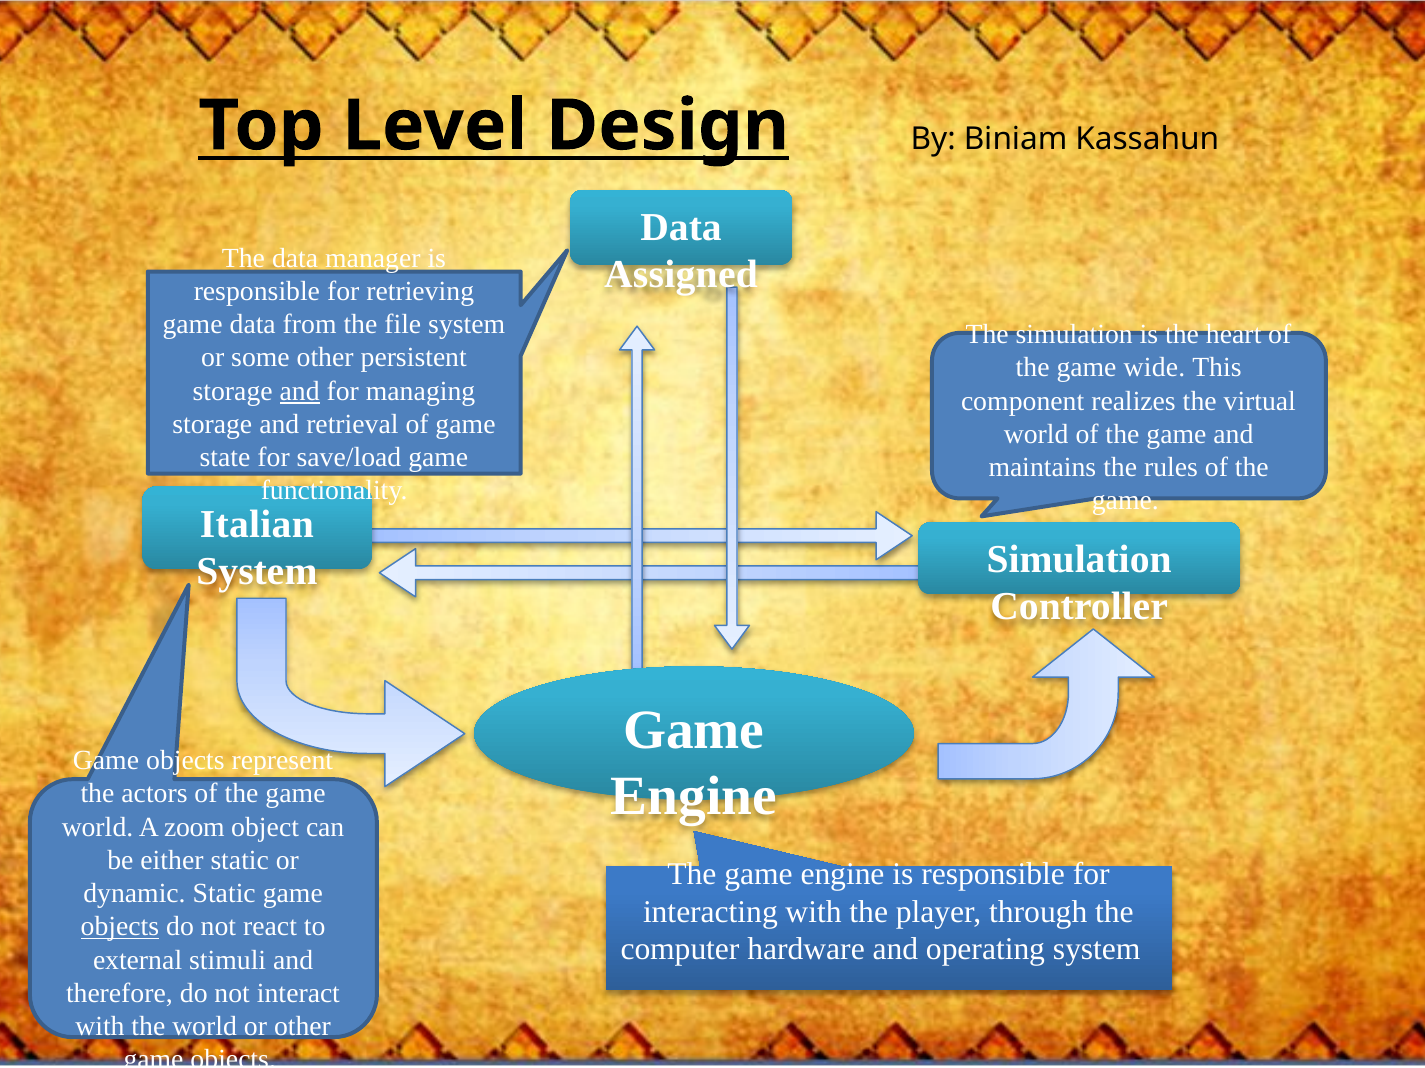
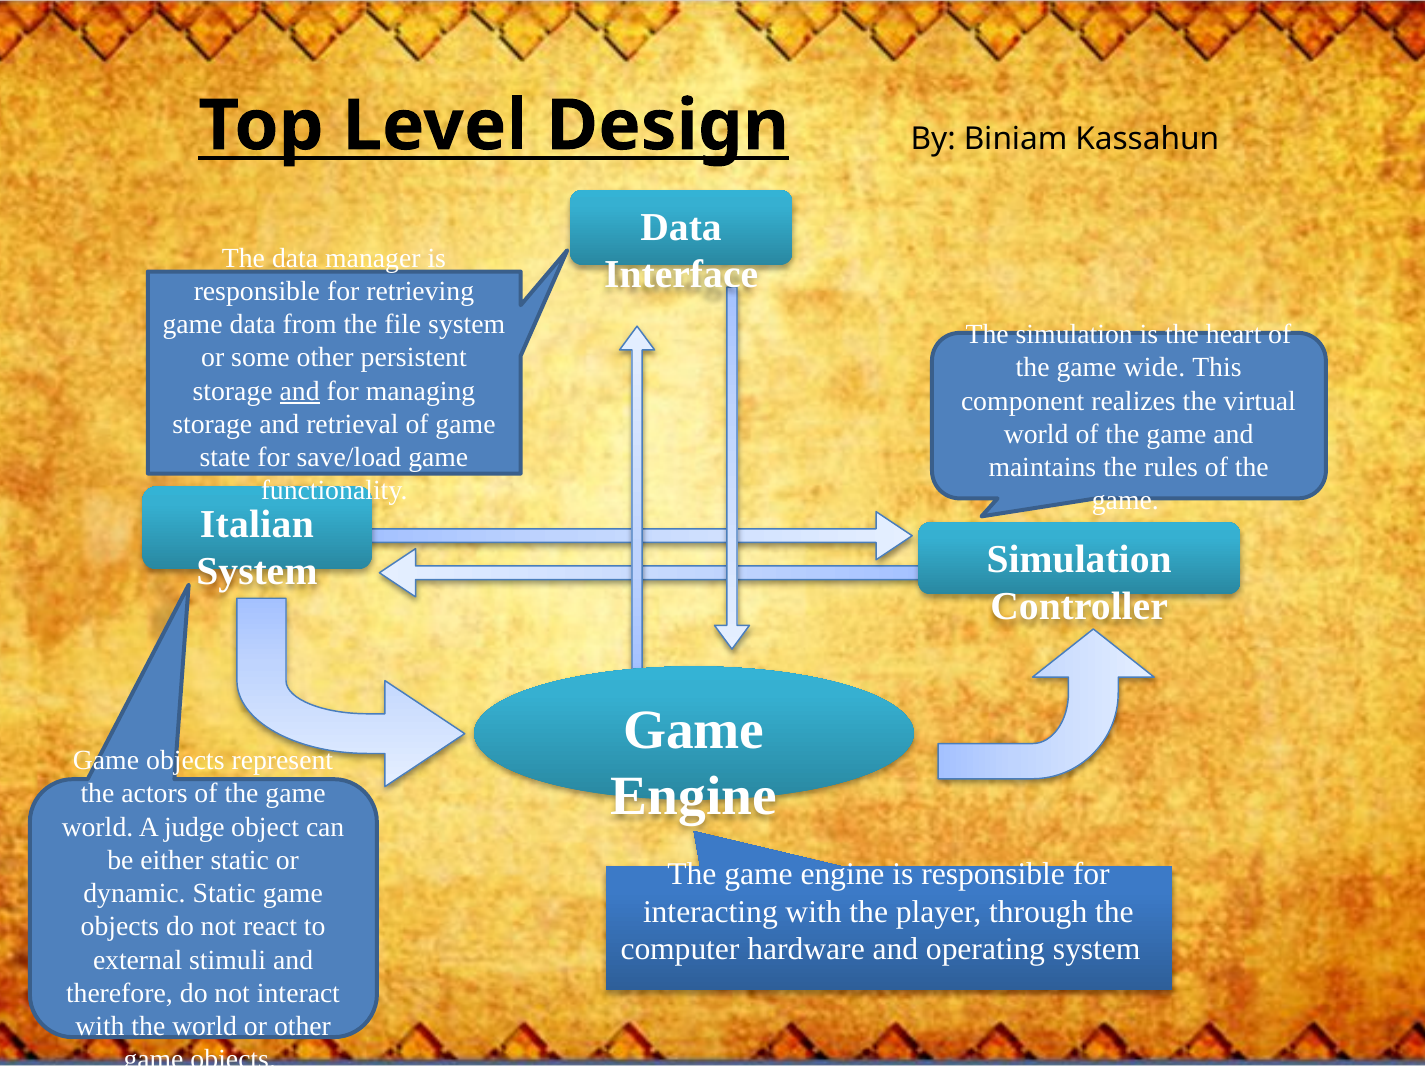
Assigned: Assigned -> Interface (681, 275)
zoom: zoom -> judge (194, 828)
objects underline: present -> none (120, 927)
